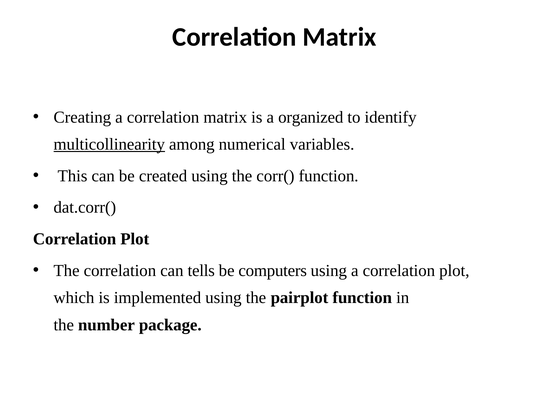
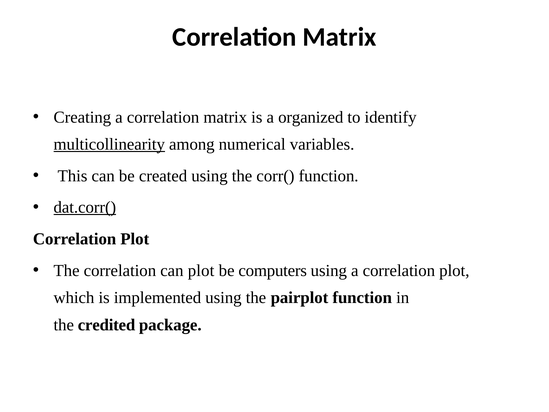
dat.corr( underline: none -> present (85, 207)
can tells: tells -> plot (201, 270)
number: number -> credited (107, 325)
